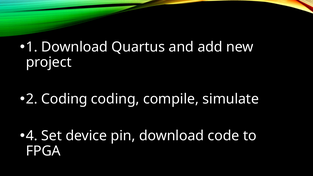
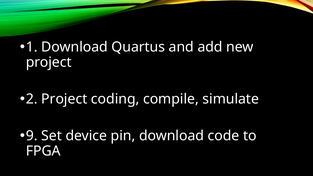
2 Coding: Coding -> Project (64, 99)
4: 4 -> 9 (32, 136)
